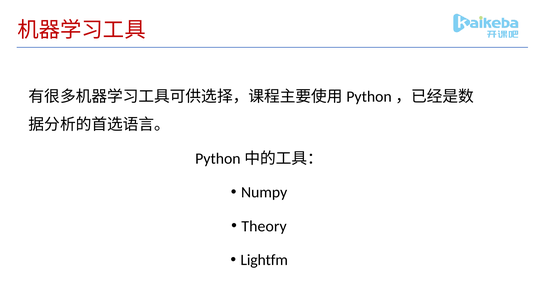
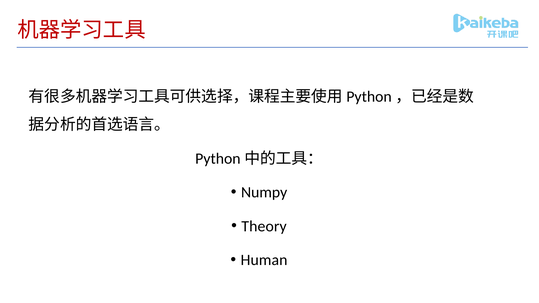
Lightfm: Lightfm -> Human (264, 260)
